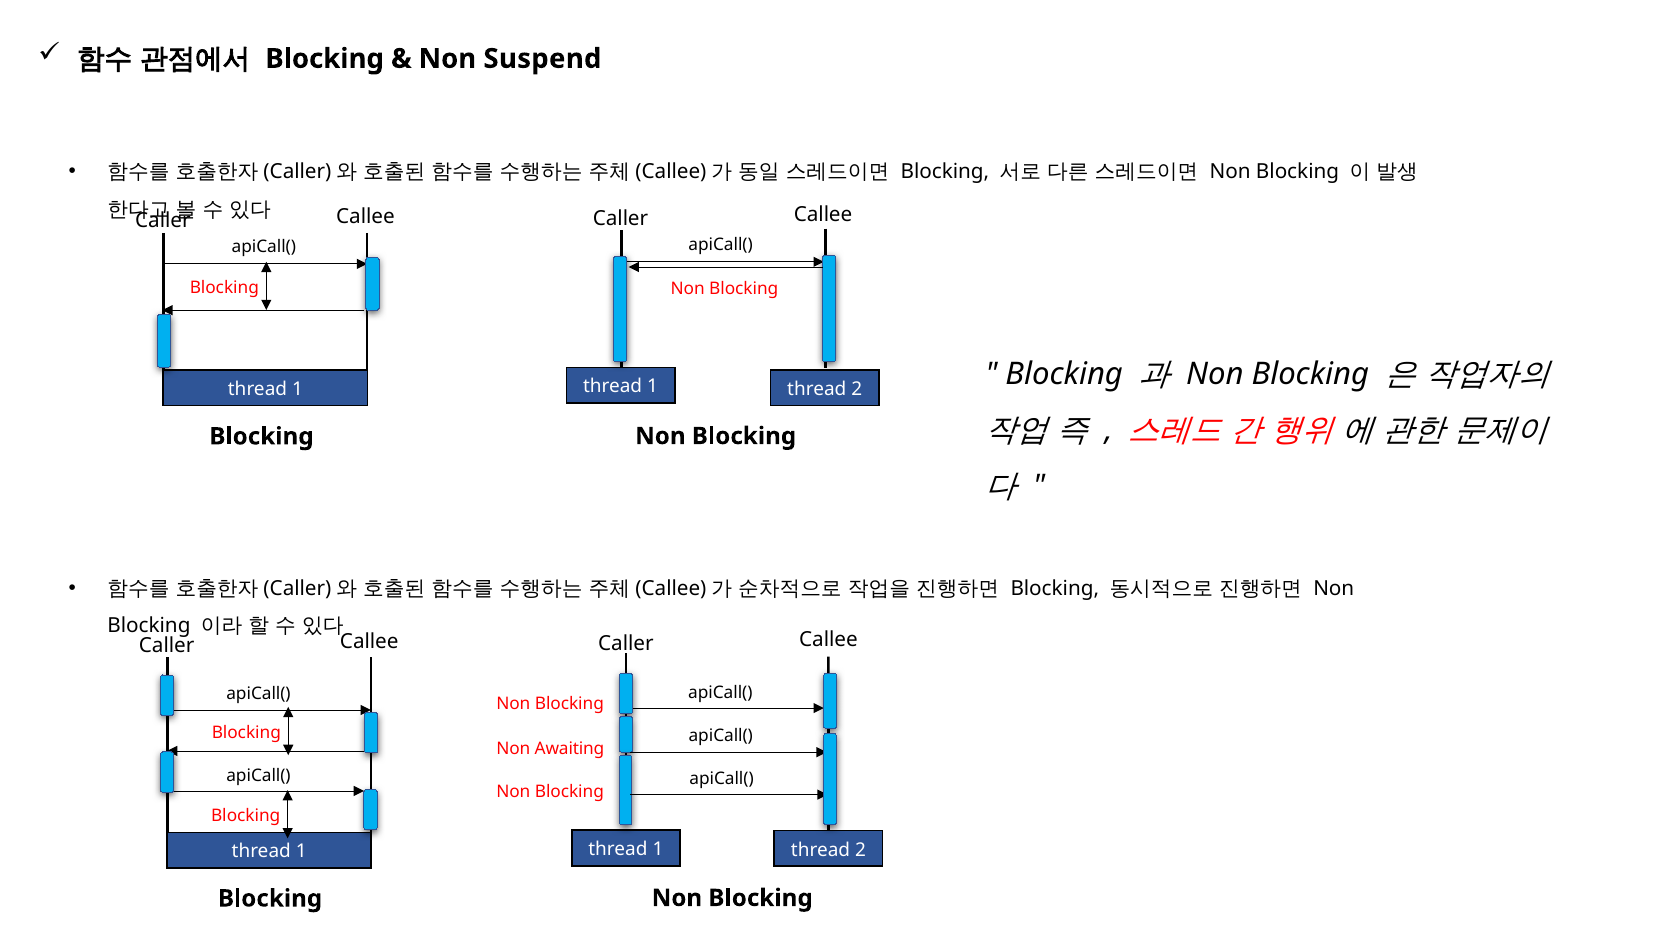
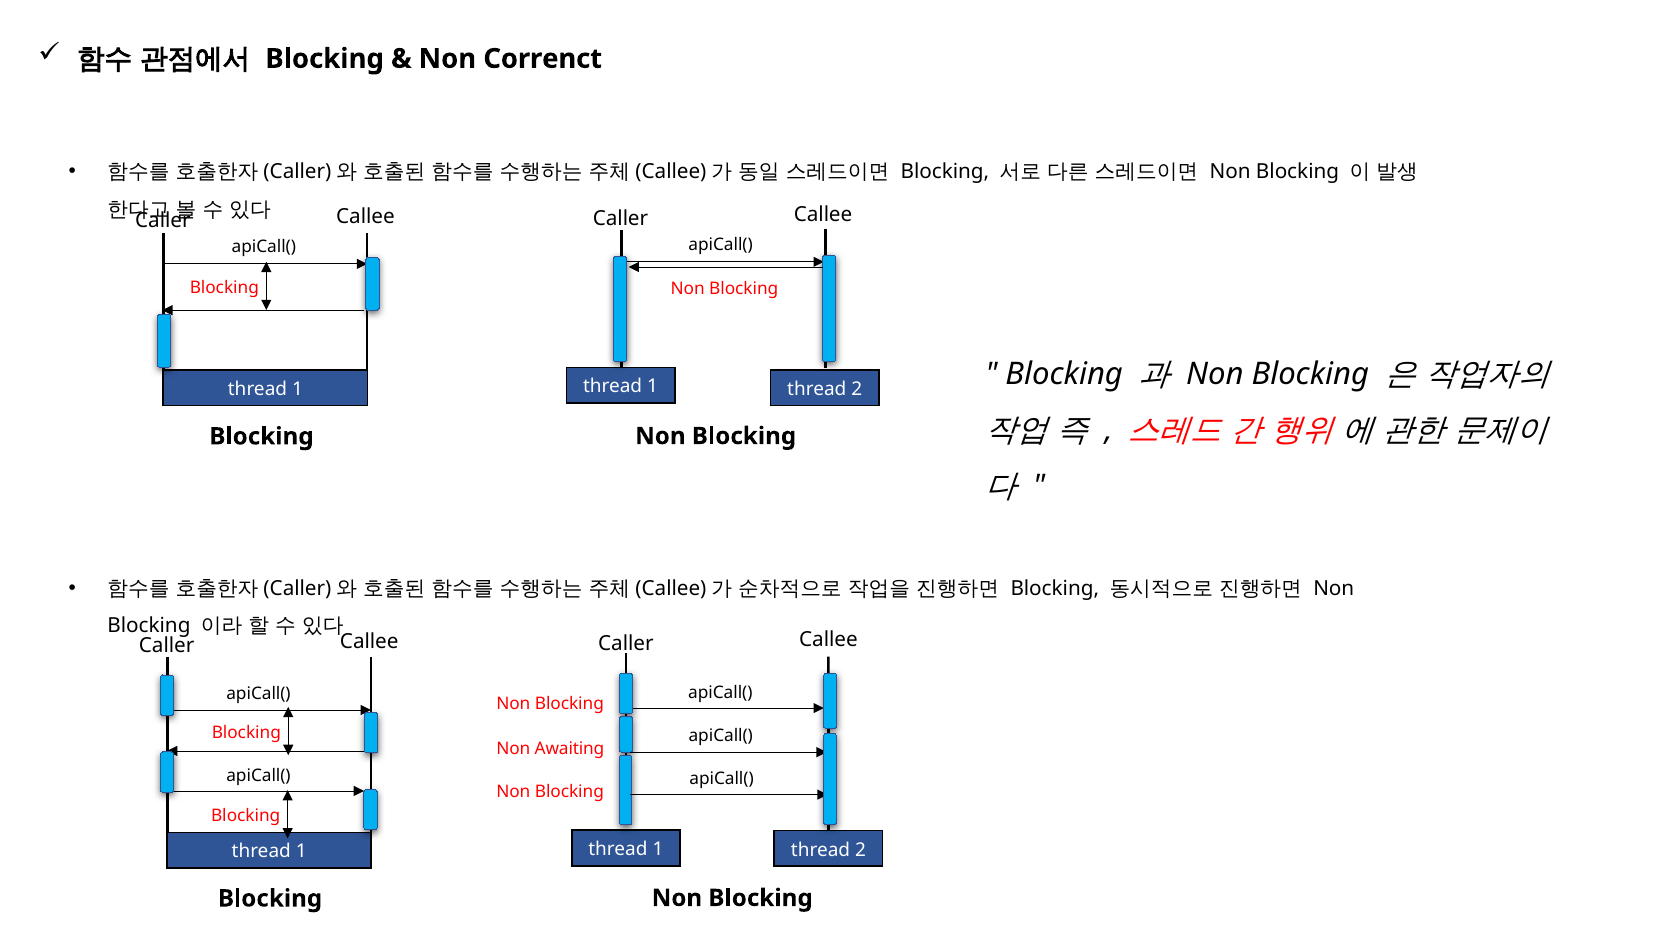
Suspend: Suspend -> Correnct (543, 59)
